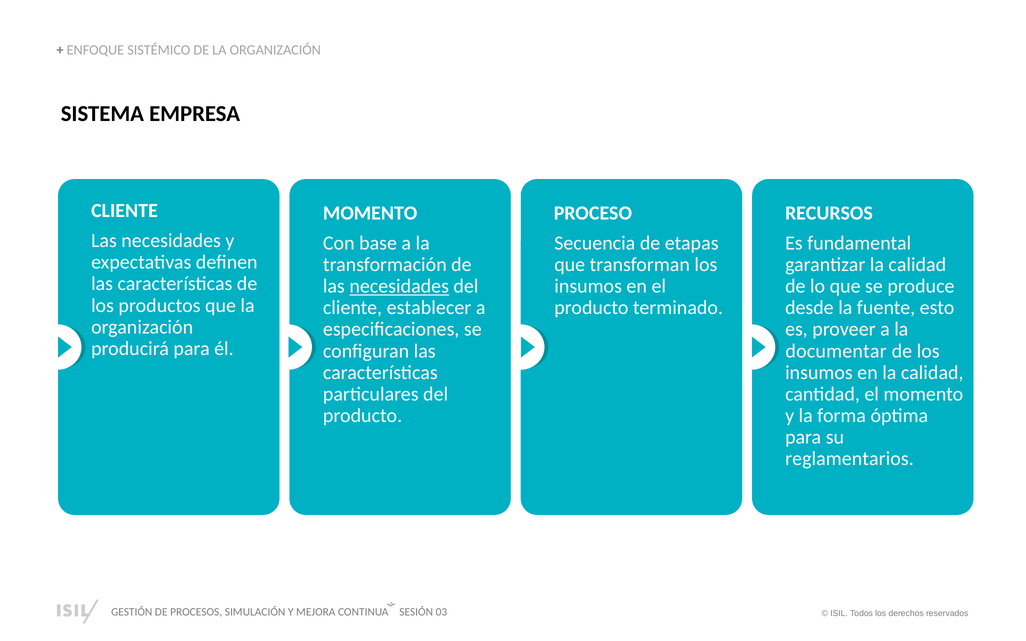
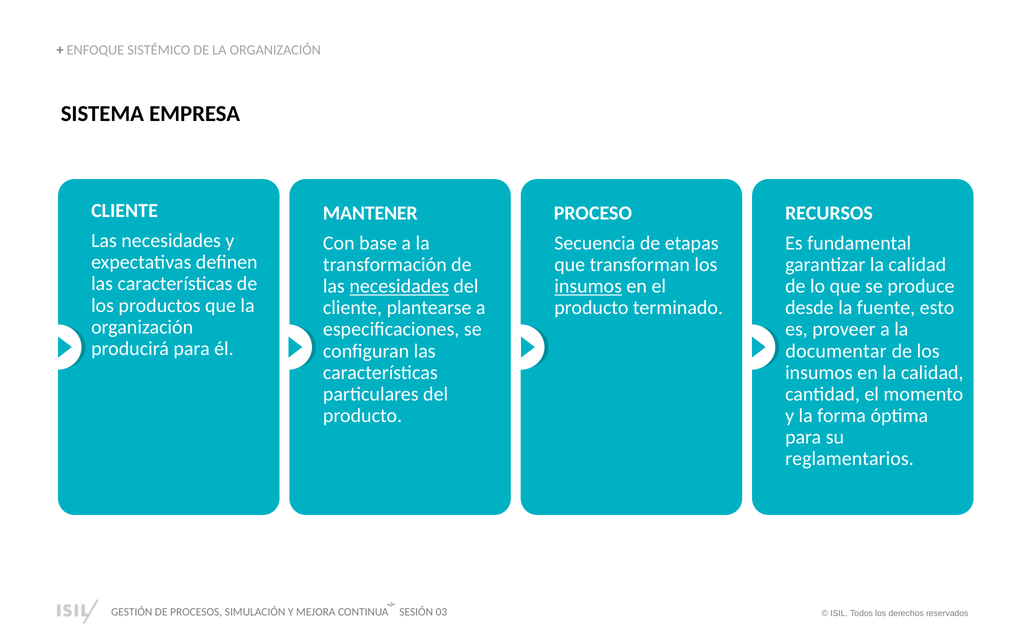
MOMENTO: MOMENTO -> MANTENER (370, 213)
insumos underline: none -> present (588, 286)
establecer: establecer -> plantearse (429, 308)
